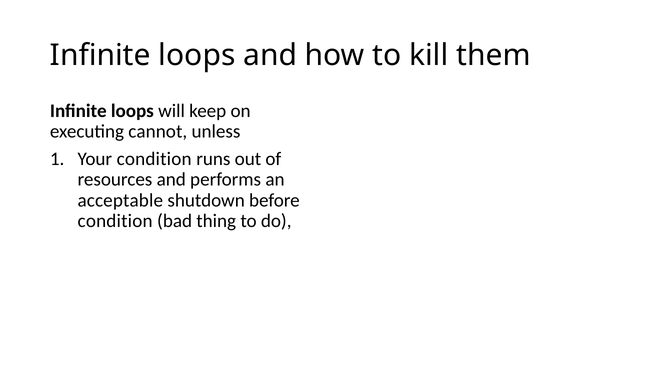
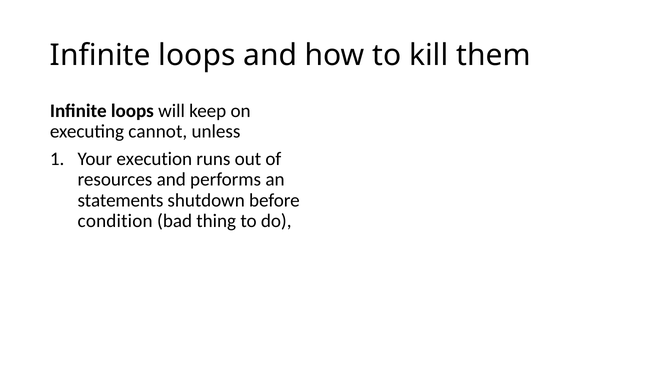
Your condition: condition -> execution (154, 159)
acceptable: acceptable -> statements (120, 200)
